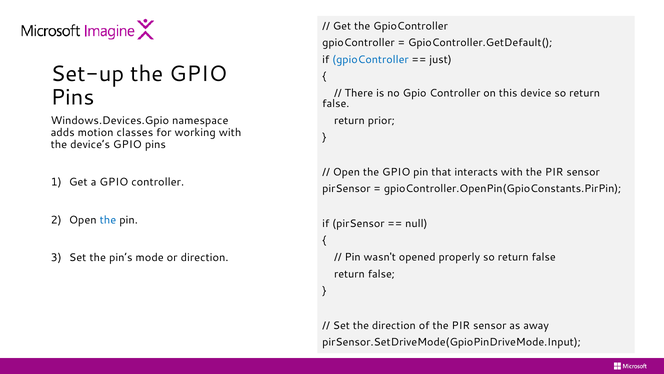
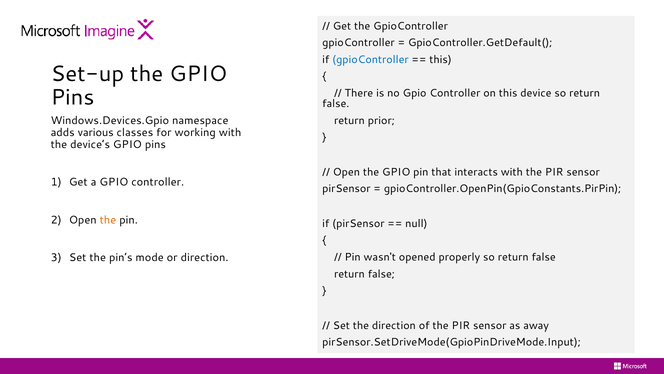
just: just -> this (441, 60)
motion: motion -> various (96, 132)
the colour: blue -> orange (108, 220)
